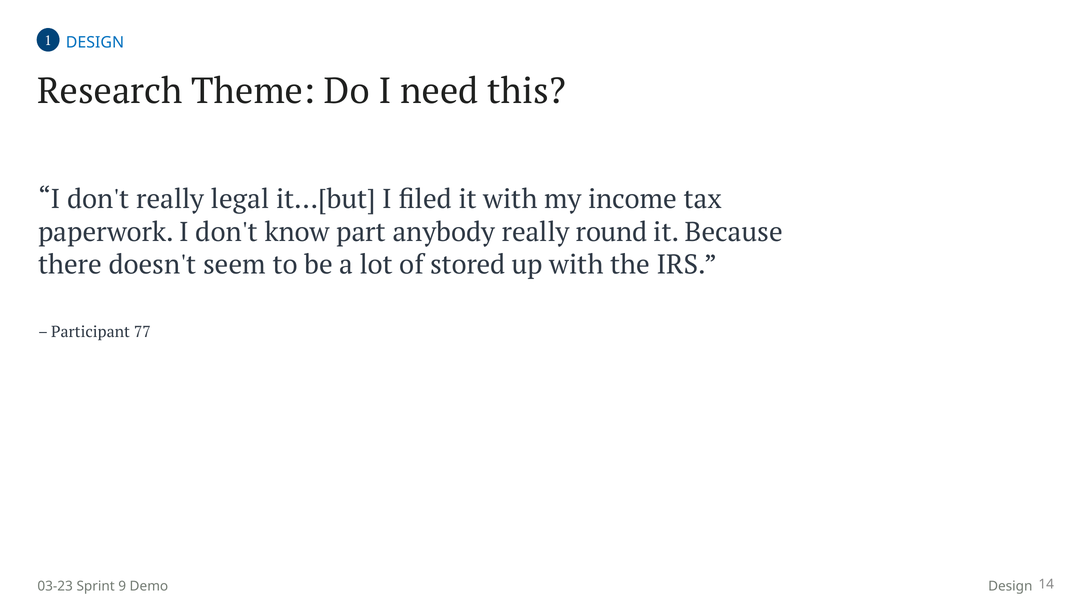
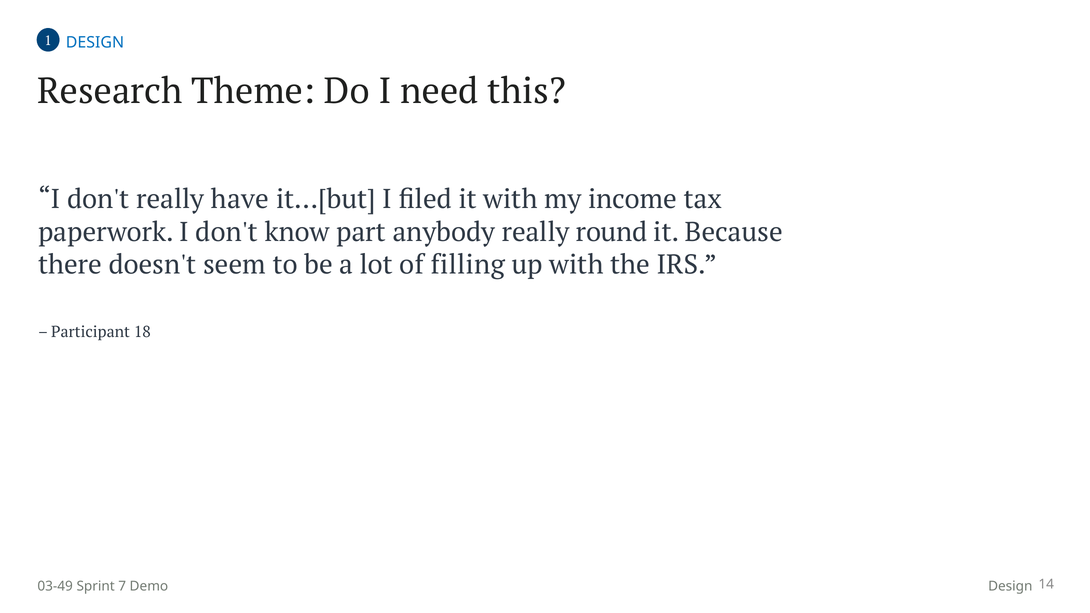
legal: legal -> have (240, 199)
stored: stored -> filling (468, 265)
77: 77 -> 18 (142, 332)
03-23: 03-23 -> 03-49 (55, 586)
9: 9 -> 7 (122, 586)
